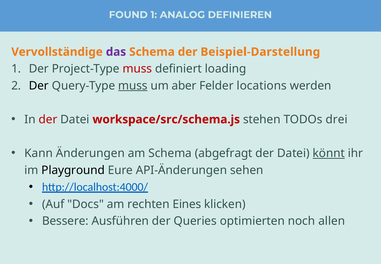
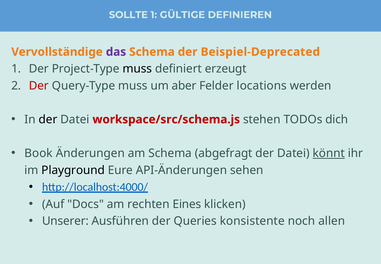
FOUND: FOUND -> SOLLTE (128, 15)
ANALOG: ANALOG -> GÜLTIGE (182, 15)
Beispiel-Darstellung: Beispiel-Darstellung -> Beispiel-Deprecated (260, 52)
muss colour: red -> black (137, 69)
loading: loading -> erzeugt (226, 69)
Der colour: black -> red (39, 86)
muss underline: present -> none (133, 86)
der colour: red -> black (48, 119)
drei: drei -> dich (337, 119)
Kann: Kann -> Book (39, 153)
Bessere: Bessere -> Unserer (65, 221)
optimierten: optimierten -> konsistente (252, 221)
